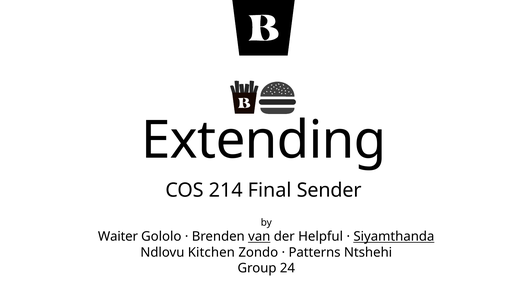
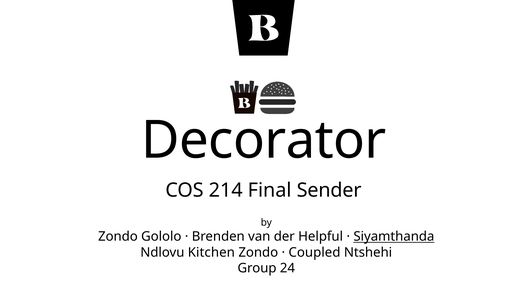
Extending: Extending -> Decorator (264, 140)
Waiter: Waiter -> Zondo (118, 236)
van underline: present -> none (259, 236)
Patterns: Patterns -> Coupled (314, 252)
